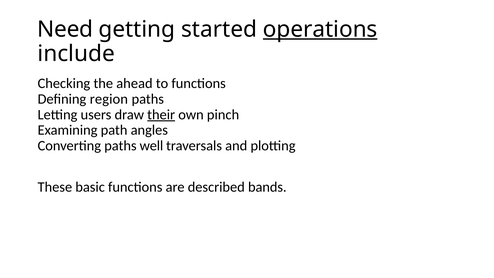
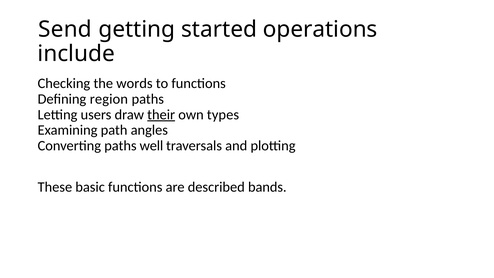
Need: Need -> Send (65, 29)
operations underline: present -> none (320, 29)
ahead: ahead -> words (134, 83)
pinch: pinch -> types (223, 115)
